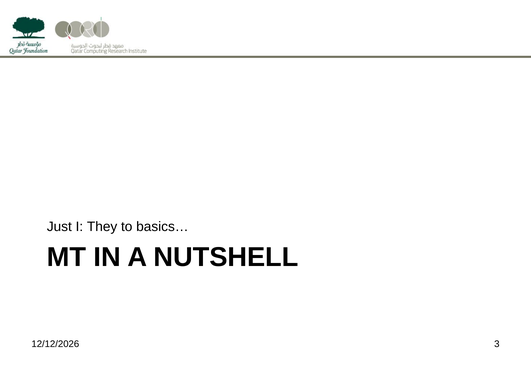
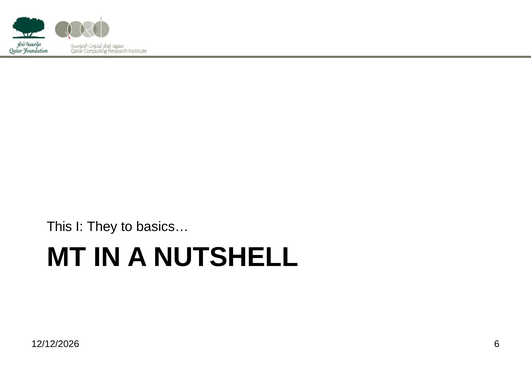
Just: Just -> This (59, 227)
3: 3 -> 6 (497, 344)
